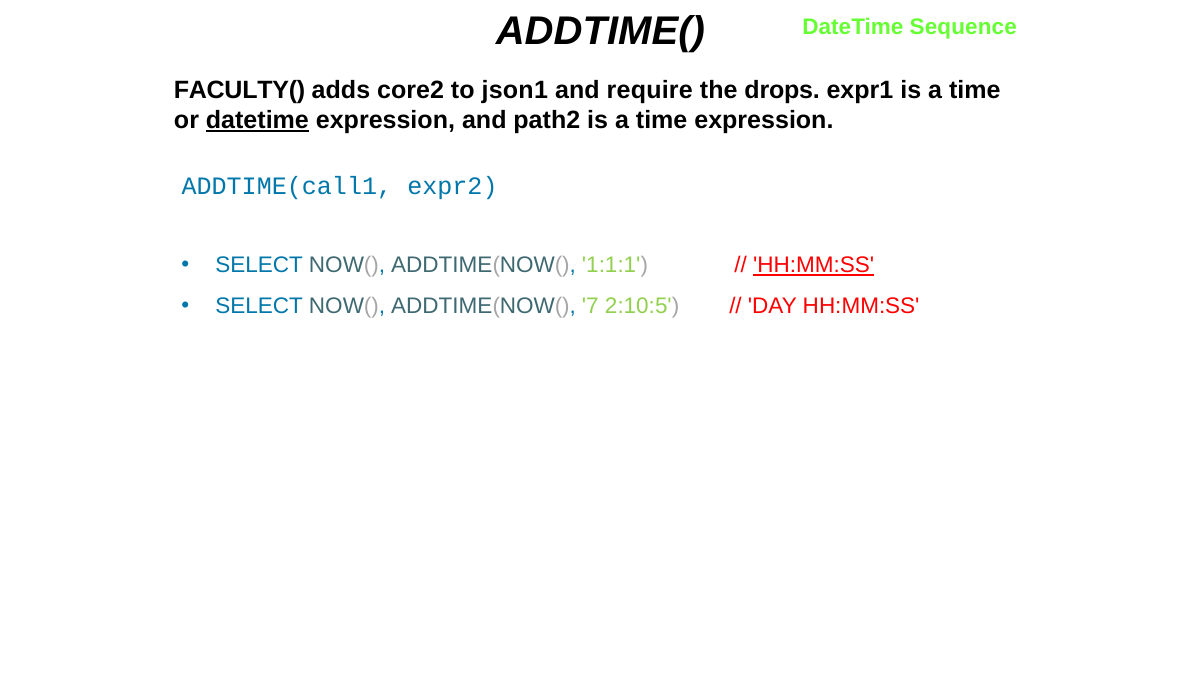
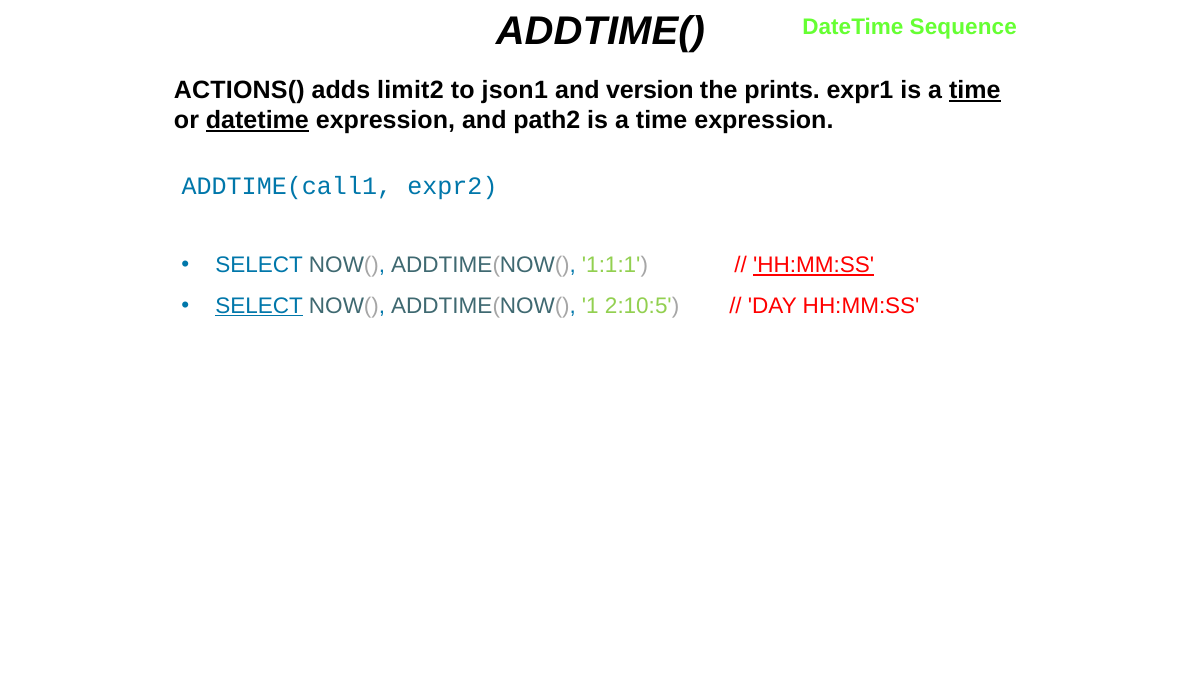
FACULTY(: FACULTY( -> ACTIONS( (239, 90)
core2: core2 -> limit2 (410, 90)
require: require -> version (650, 90)
drops: drops -> prints (782, 90)
time underline: none -> present (975, 90)
SELECT underline: none -> present (259, 306)
7: 7 -> 1 (590, 306)
